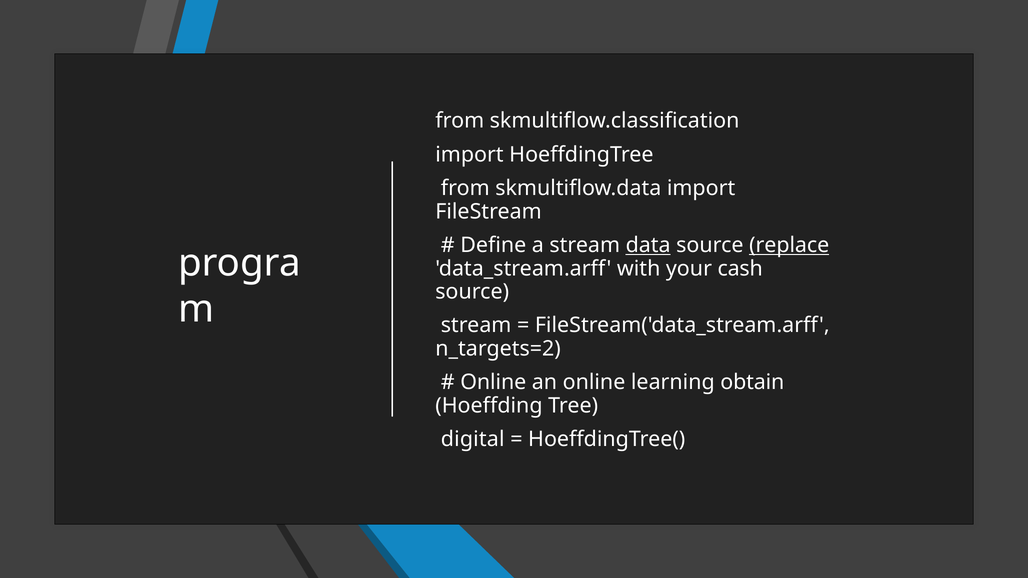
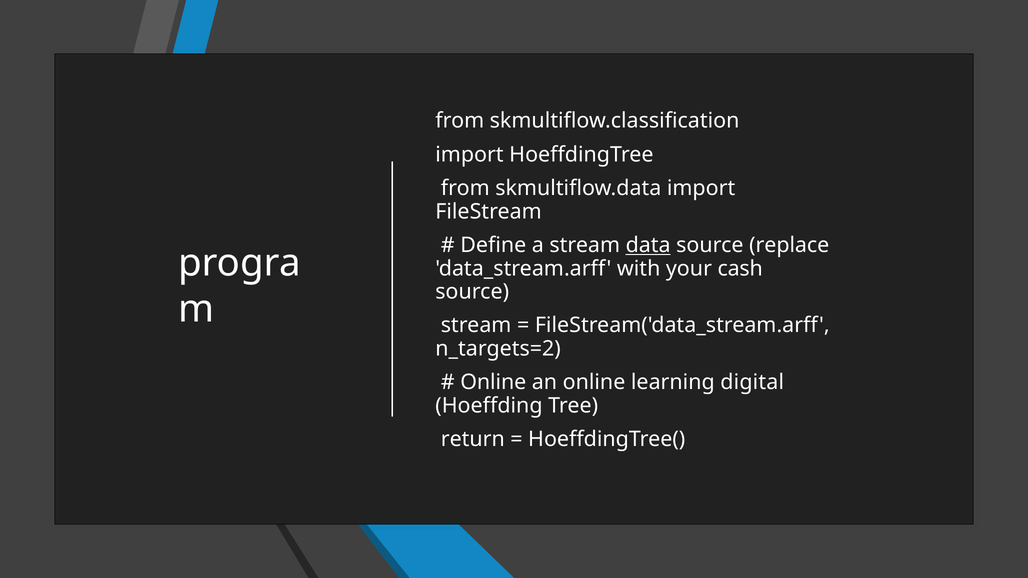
replace underline: present -> none (789, 245)
obtain: obtain -> digital (752, 383)
digital: digital -> return (473, 439)
